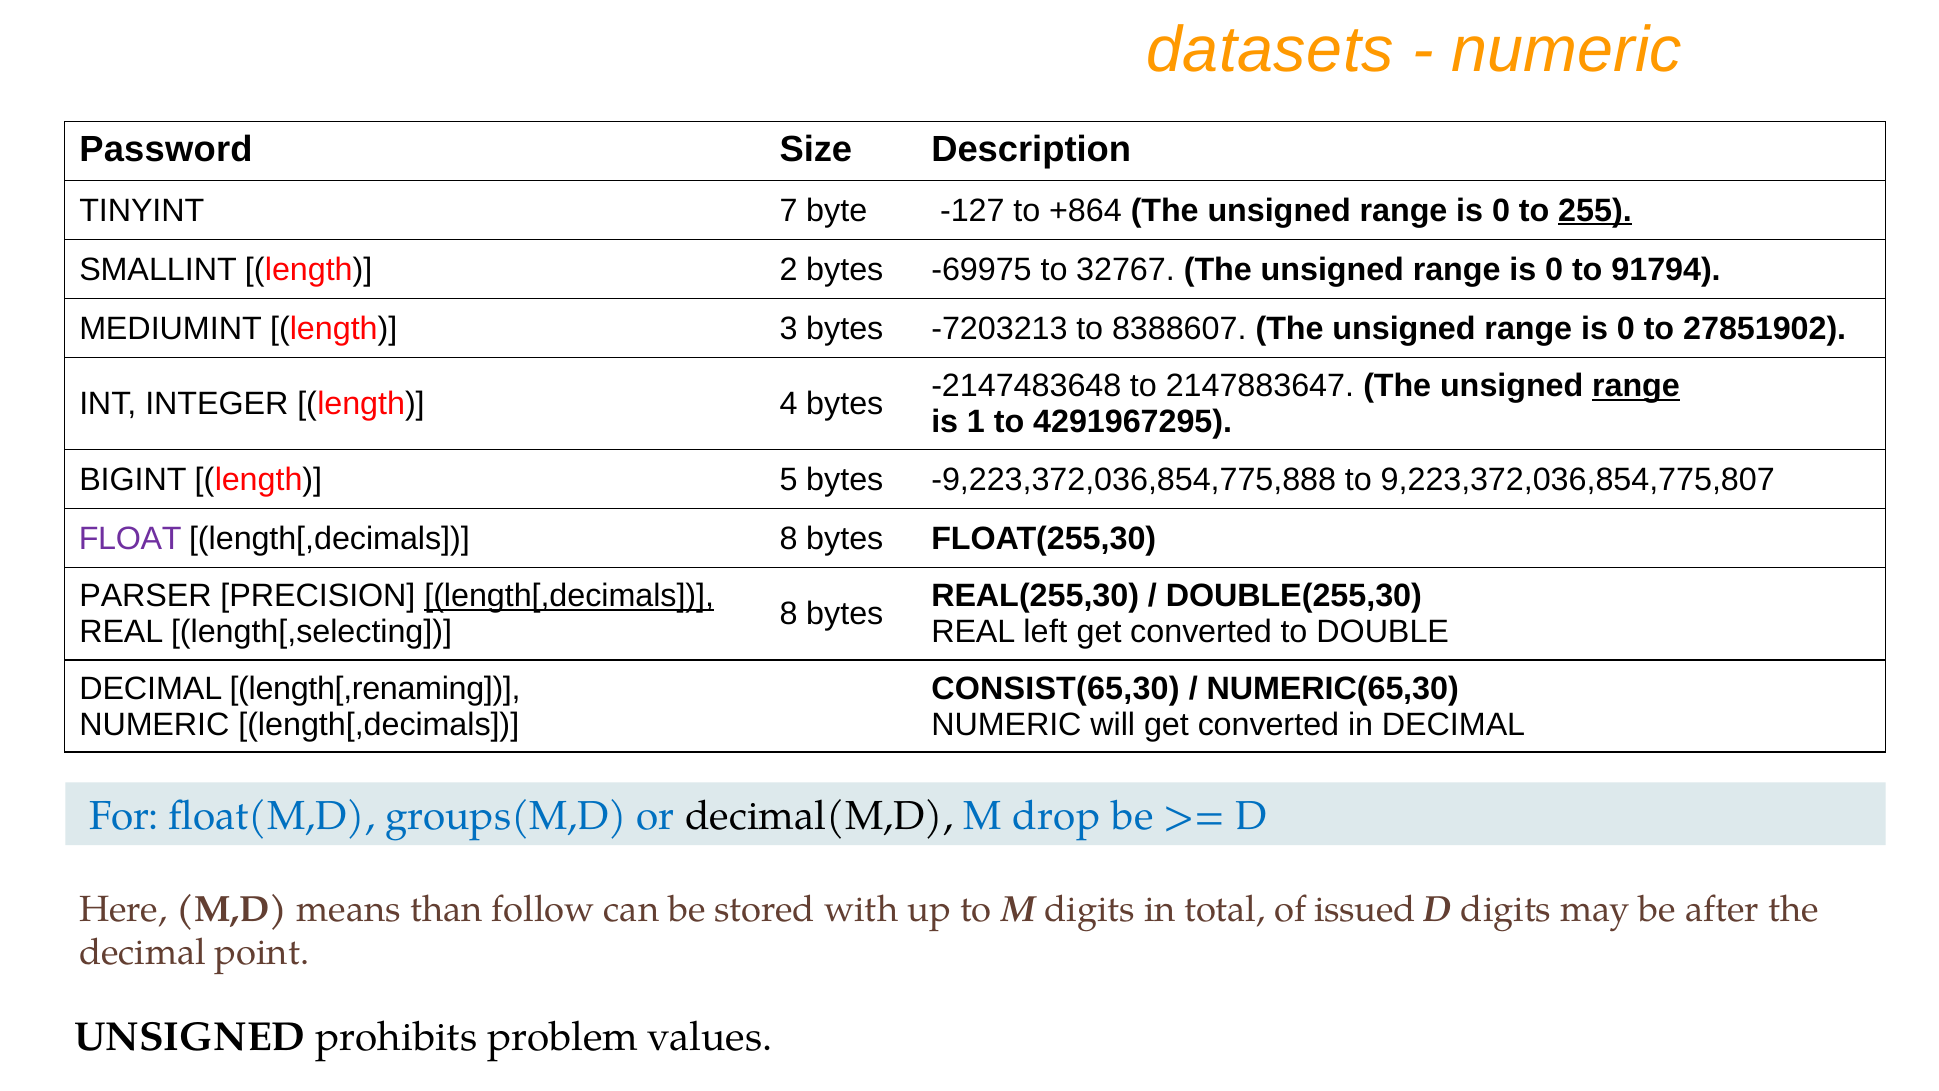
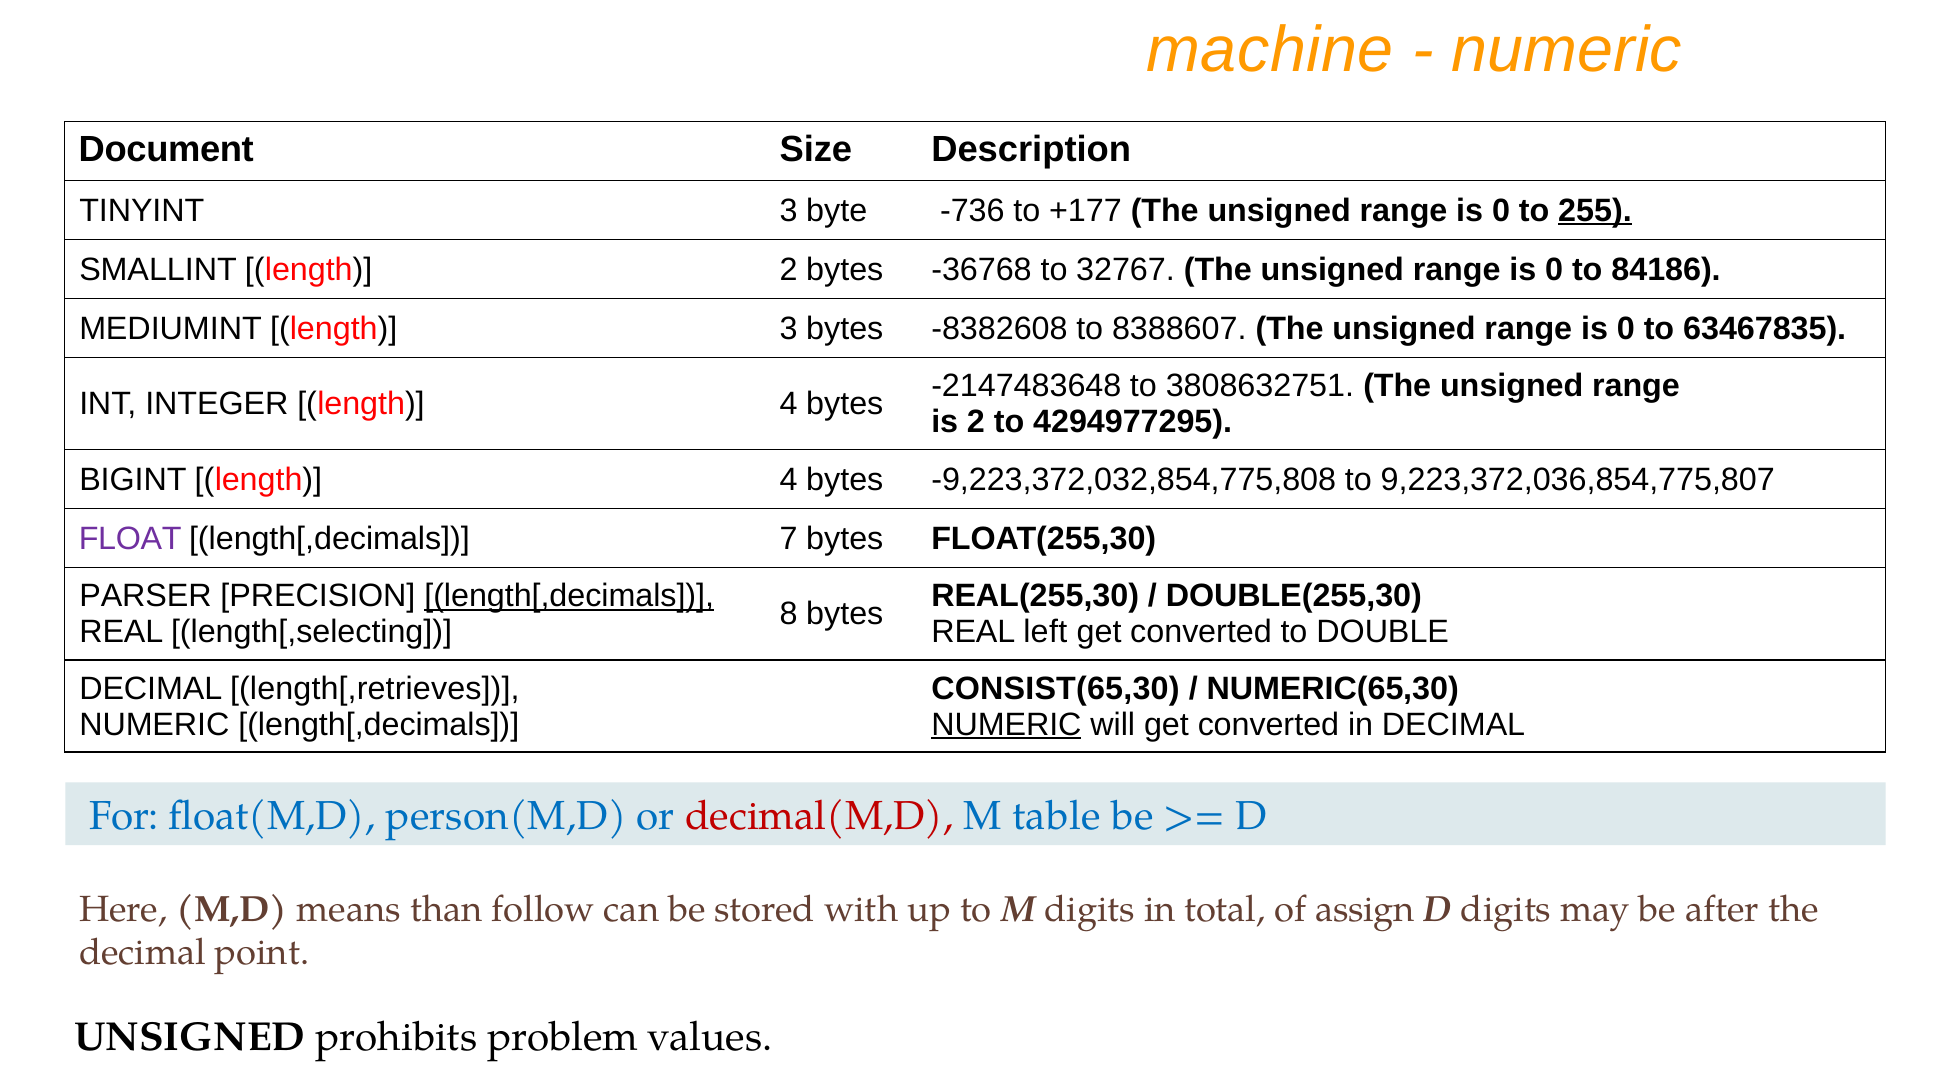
datasets: datasets -> machine (1270, 50)
Password: Password -> Document (166, 150)
TINYINT 7: 7 -> 3 (789, 211)
-127: -127 -> -736 (972, 211)
+864: +864 -> +177 (1085, 211)
-69975: -69975 -> -36768 (982, 269)
91794: 91794 -> 84186 (1666, 269)
-7203213: -7203213 -> -8382608 (999, 328)
27851902: 27851902 -> 63467835 (1765, 328)
2147883647: 2147883647 -> 3808632751 (1260, 386)
range underline: present -> none (1636, 386)
is 1: 1 -> 2 (976, 422)
4291967295: 4291967295 -> 4294977295 (1133, 422)
BIGINT length 5: 5 -> 4 (789, 480)
-9,223,372,036,854,775,888: -9,223,372,036,854,775,888 -> -9,223,372,032,854,775,808 (1134, 480)
length[,decimals 8: 8 -> 7 (789, 539)
length[,renaming: length[,renaming -> length[,retrieves (375, 688)
NUMERIC underline: none -> present (1006, 724)
groups(M,D: groups(M,D -> person(M,D (506, 816)
decimal(M,D colour: black -> red (819, 816)
drop: drop -> table (1056, 816)
issued: issued -> assign (1365, 909)
